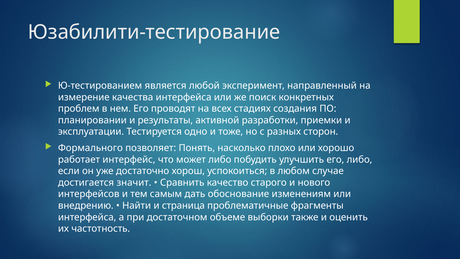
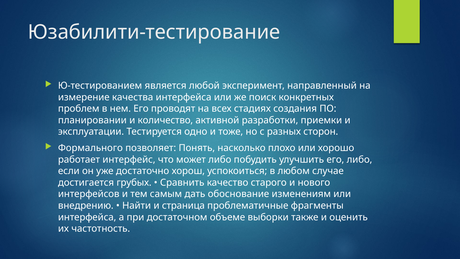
результаты: результаты -> количество (165, 120)
значит: значит -> грубых (134, 182)
